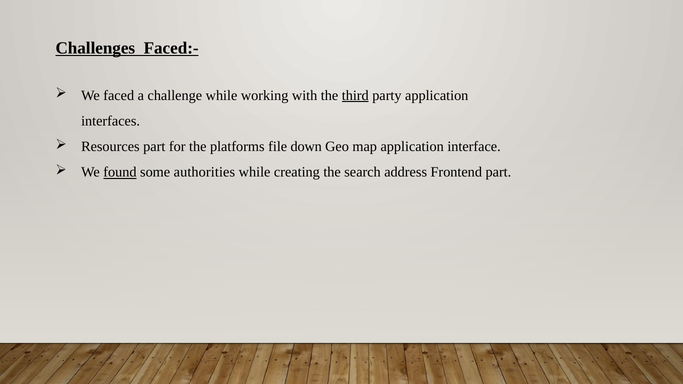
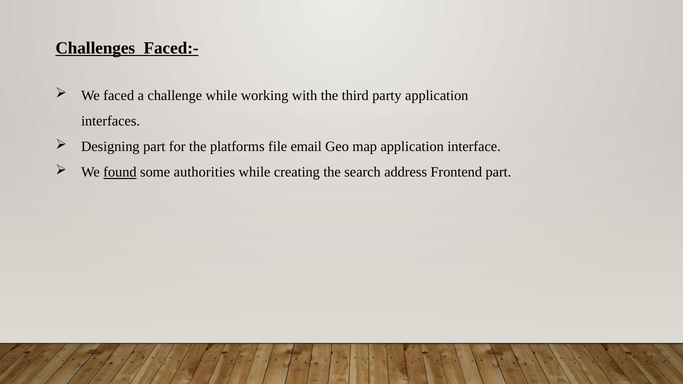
third underline: present -> none (355, 96)
Resources: Resources -> Designing (110, 147)
down: down -> email (306, 147)
